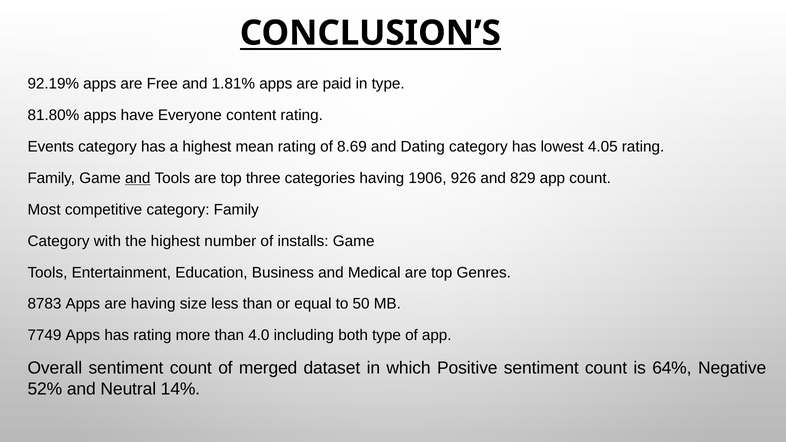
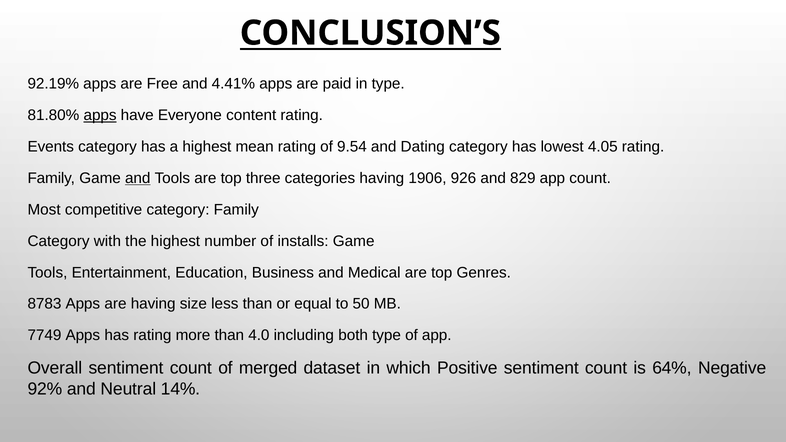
1.81%: 1.81% -> 4.41% (233, 84)
apps underline: none -> present (100, 115)
8.69: 8.69 -> 9.54 (352, 147)
52%: 52% -> 92% (45, 389)
